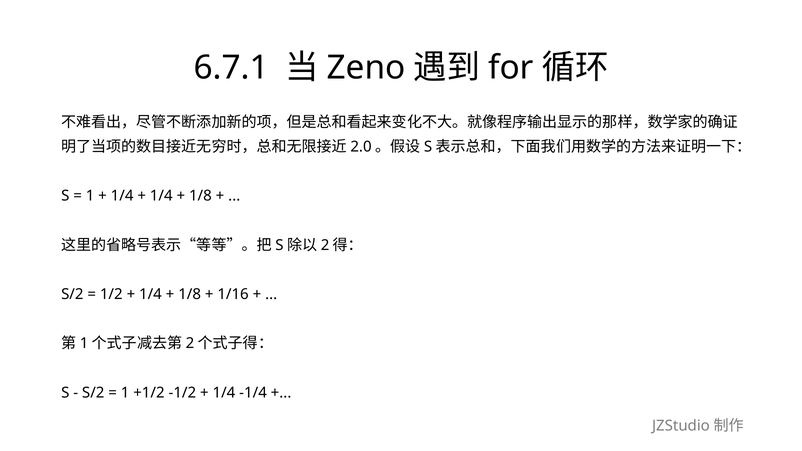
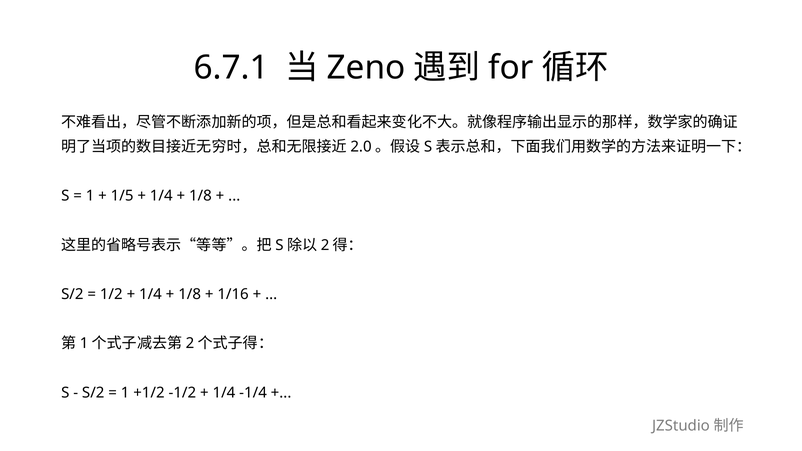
1/4: 1/4 -> 1/5 (122, 196)
